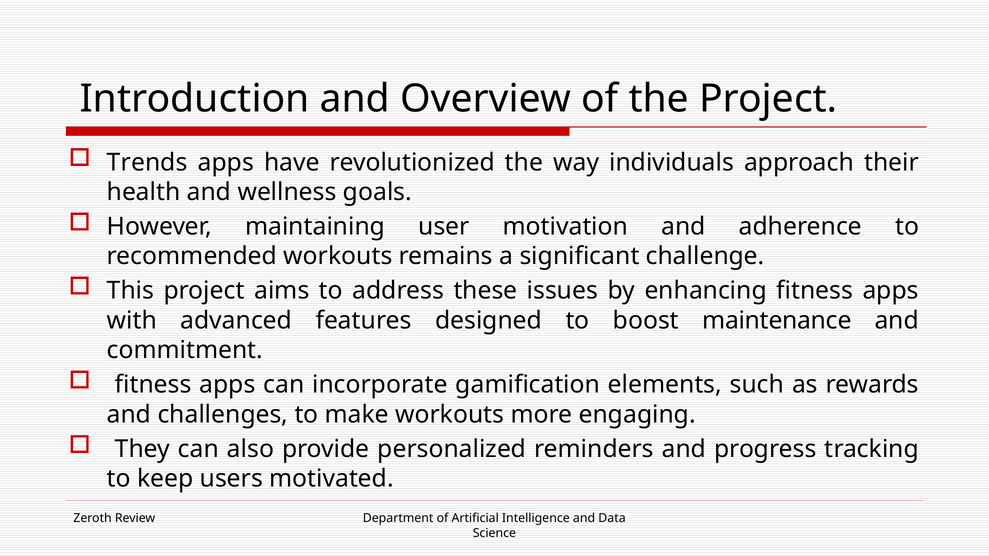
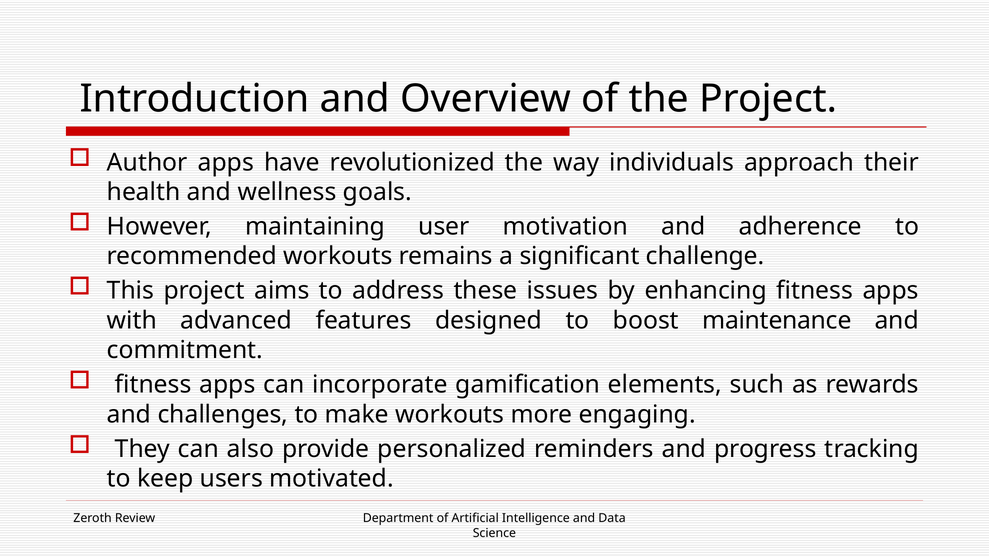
Trends: Trends -> Author (147, 162)
